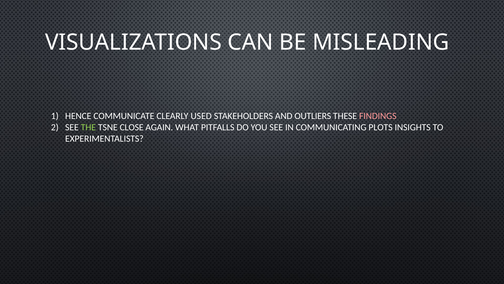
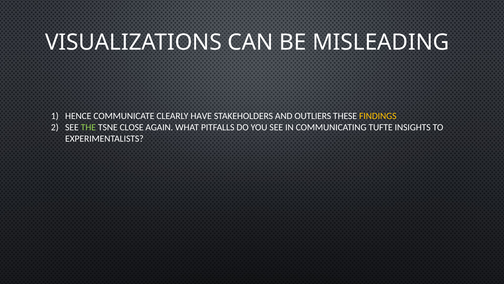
USED: USED -> HAVE (201, 116)
FINDINGS colour: pink -> yellow (378, 116)
PLOTS: PLOTS -> TUFTE (381, 127)
